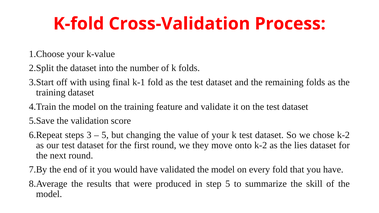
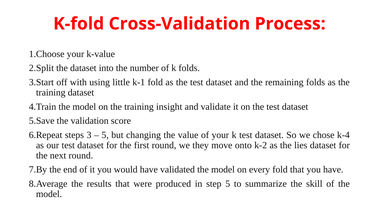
final: final -> little (121, 82)
feature: feature -> insight (169, 107)
chose k-2: k-2 -> k-4 (343, 135)
